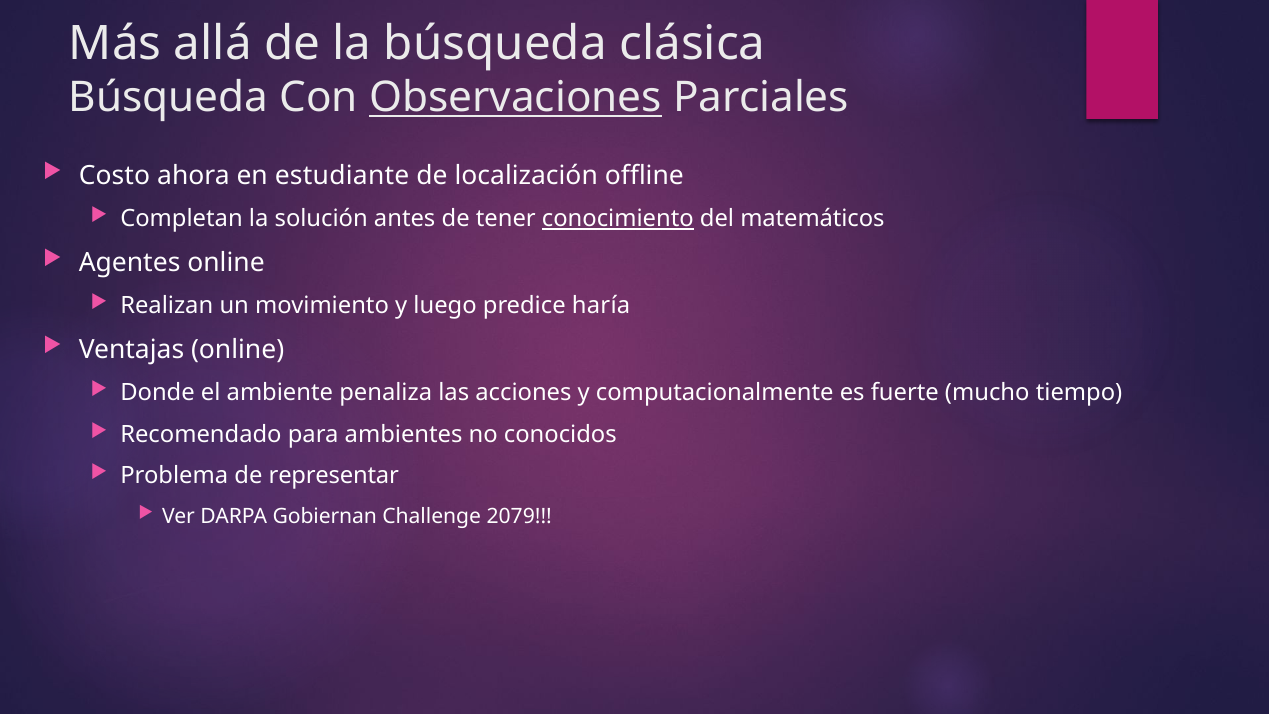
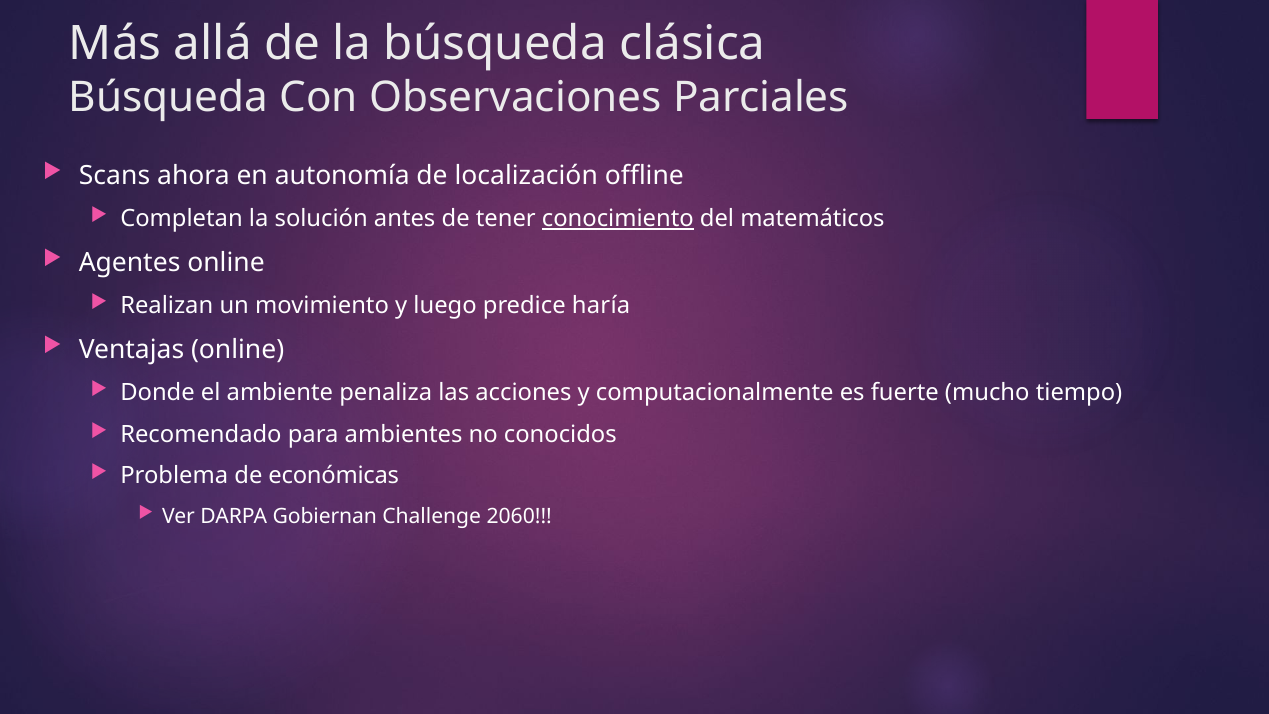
Observaciones underline: present -> none (516, 98)
Costo: Costo -> Scans (114, 176)
estudiante: estudiante -> autonomía (342, 176)
representar: representar -> económicas (334, 476)
2079: 2079 -> 2060 (519, 516)
